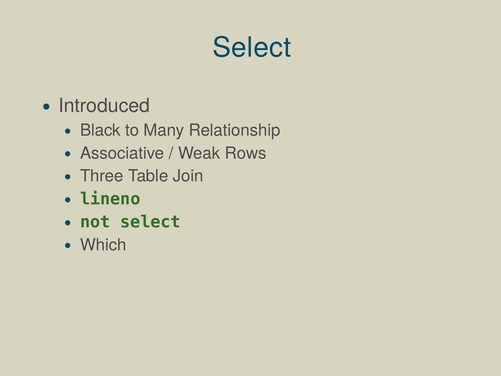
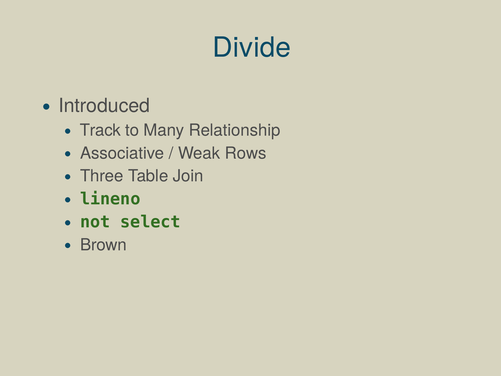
Select: Select -> Divide (252, 48)
Black: Black -> Track (100, 130)
Which: Which -> Brown (103, 245)
